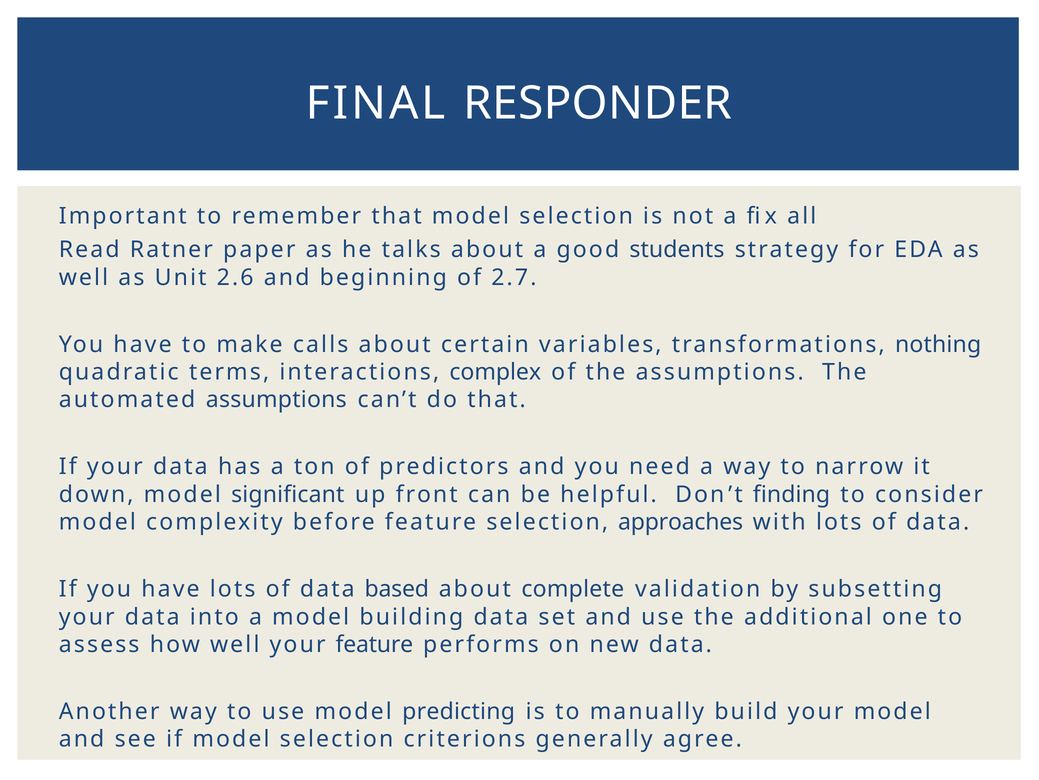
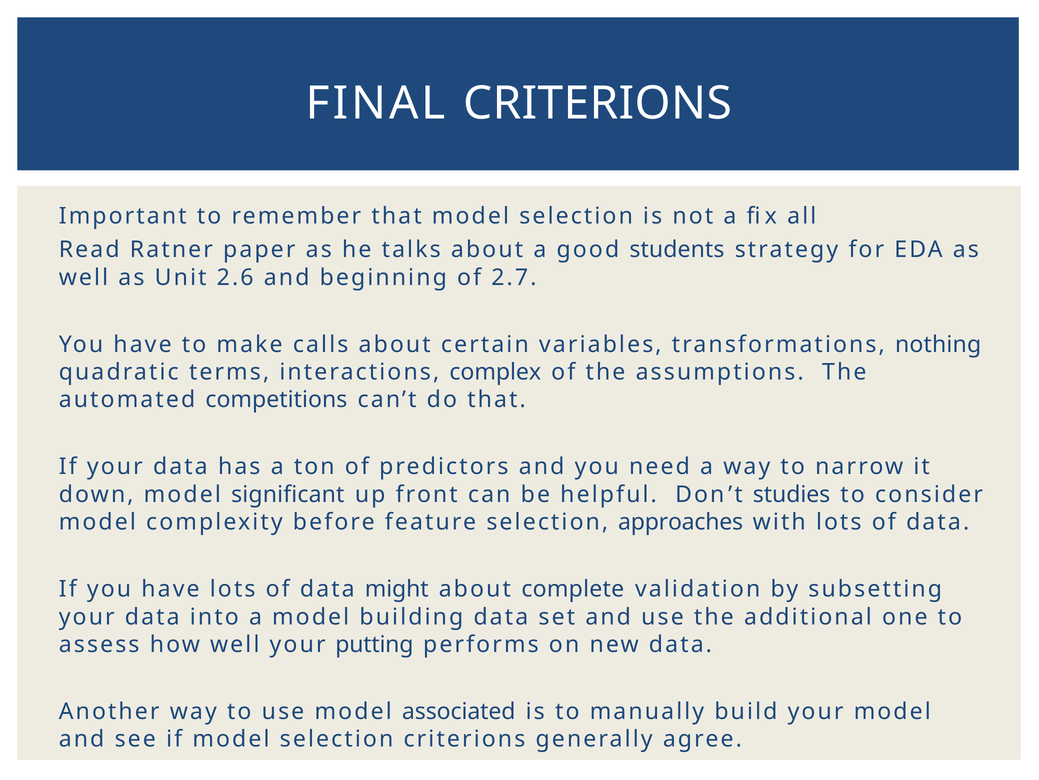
FINAL RESPONDER: RESPONDER -> CRITERIONS (598, 104)
automated assumptions: assumptions -> competitions (276, 399)
finding: finding -> studies (792, 494)
based: based -> might (397, 589)
your feature: feature -> putting (374, 644)
predicting: predicting -> associated (459, 711)
